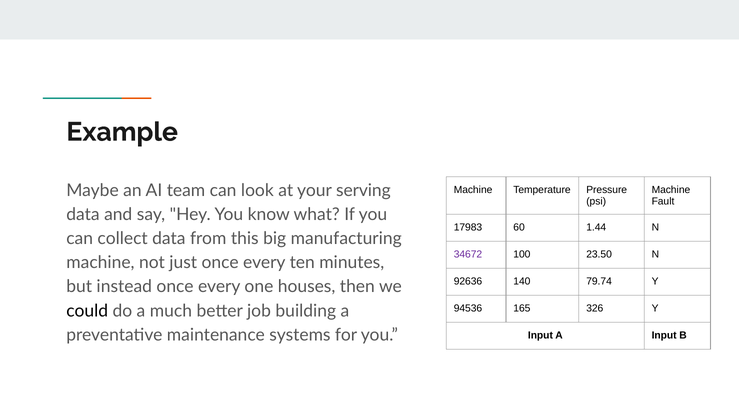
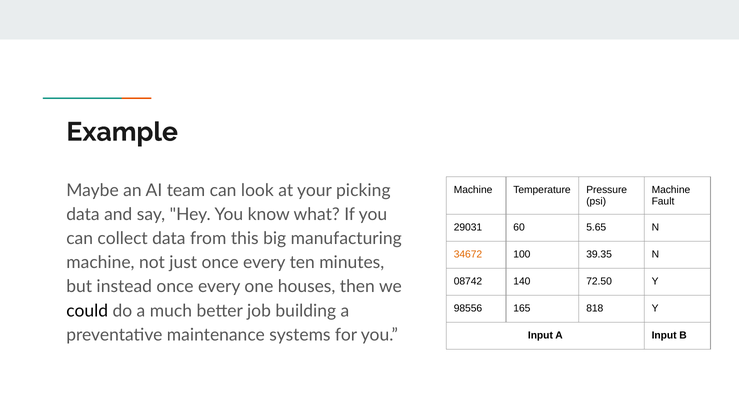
serving: serving -> picking (363, 190)
17983: 17983 -> 29031 (468, 227)
1.44: 1.44 -> 5.65 (596, 227)
34672 colour: purple -> orange (468, 254)
23.50: 23.50 -> 39.35 (599, 254)
92636: 92636 -> 08742 (468, 281)
79.74: 79.74 -> 72.50 (599, 281)
94536: 94536 -> 98556 (468, 308)
326: 326 -> 818 (595, 308)
